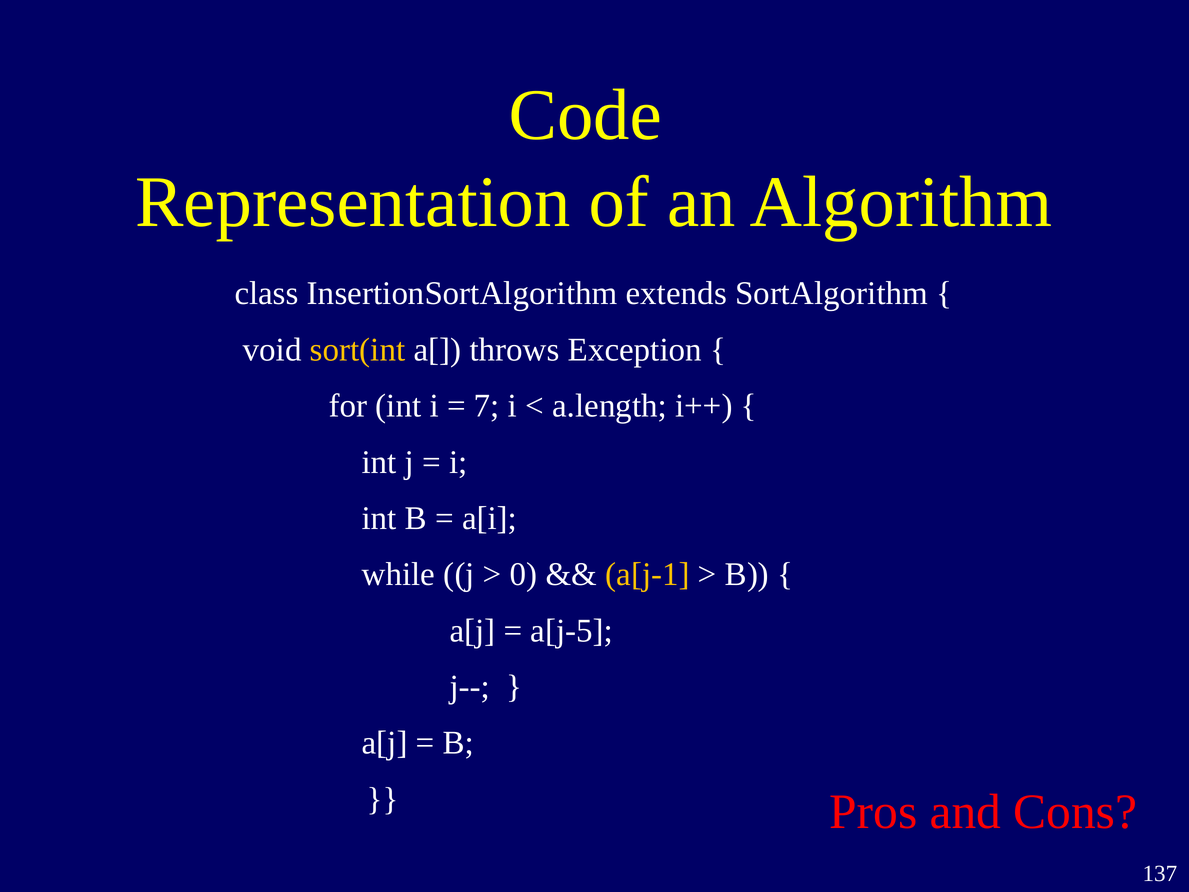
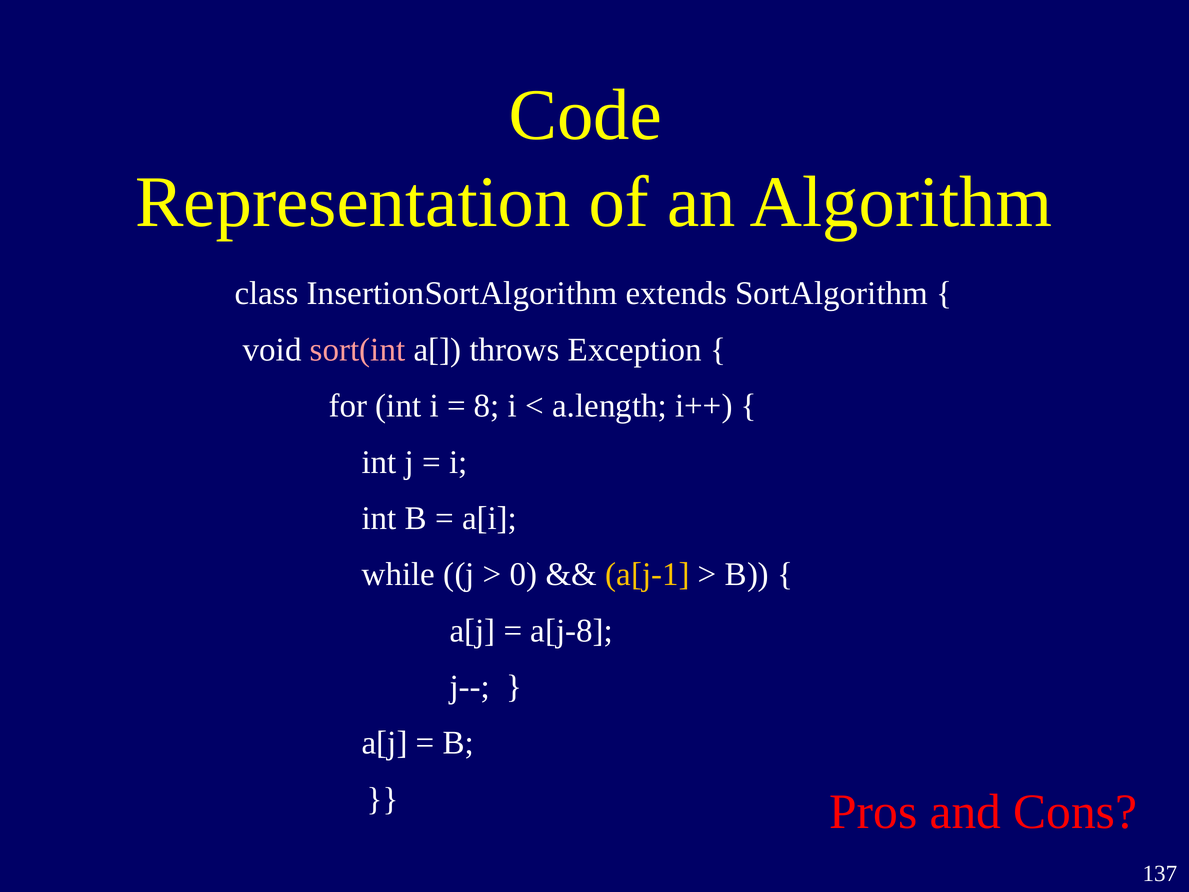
sort(int colour: yellow -> pink (358, 350)
7: 7 -> 8 (487, 406)
a[j-5: a[j-5 -> a[j-8 (572, 630)
